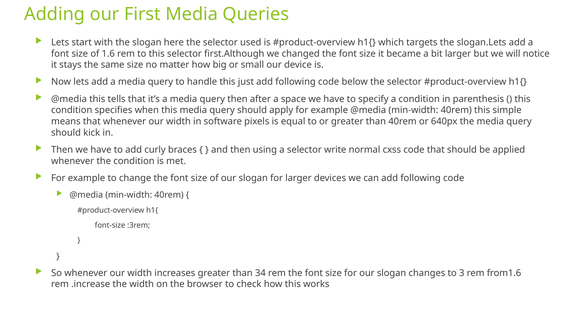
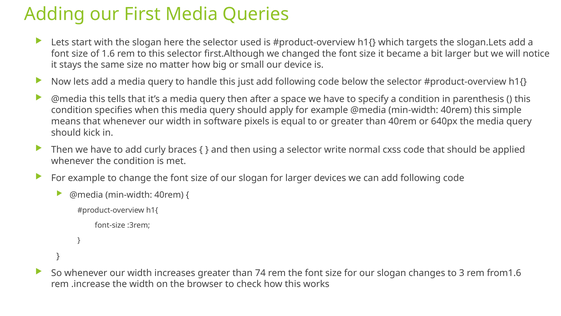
34: 34 -> 74 (260, 273)
